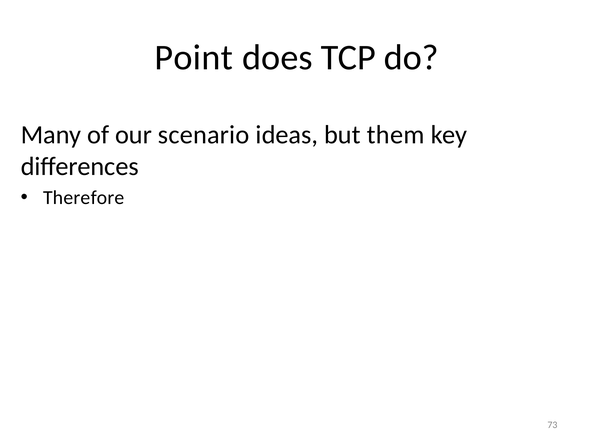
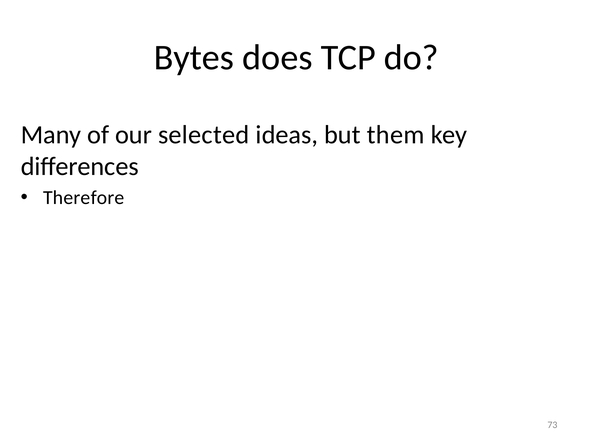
Point: Point -> Bytes (194, 57)
scenario: scenario -> selected (204, 135)
